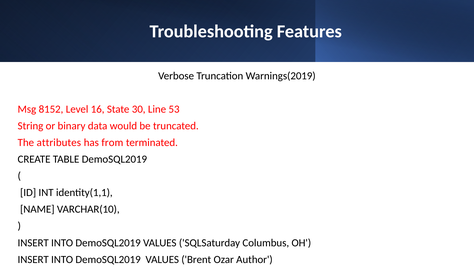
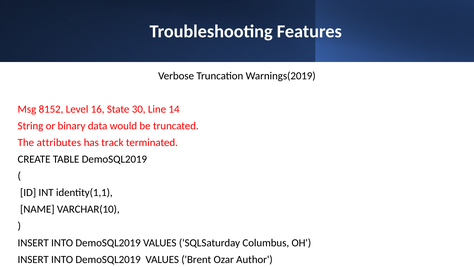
53: 53 -> 14 (174, 109)
from: from -> track (112, 142)
